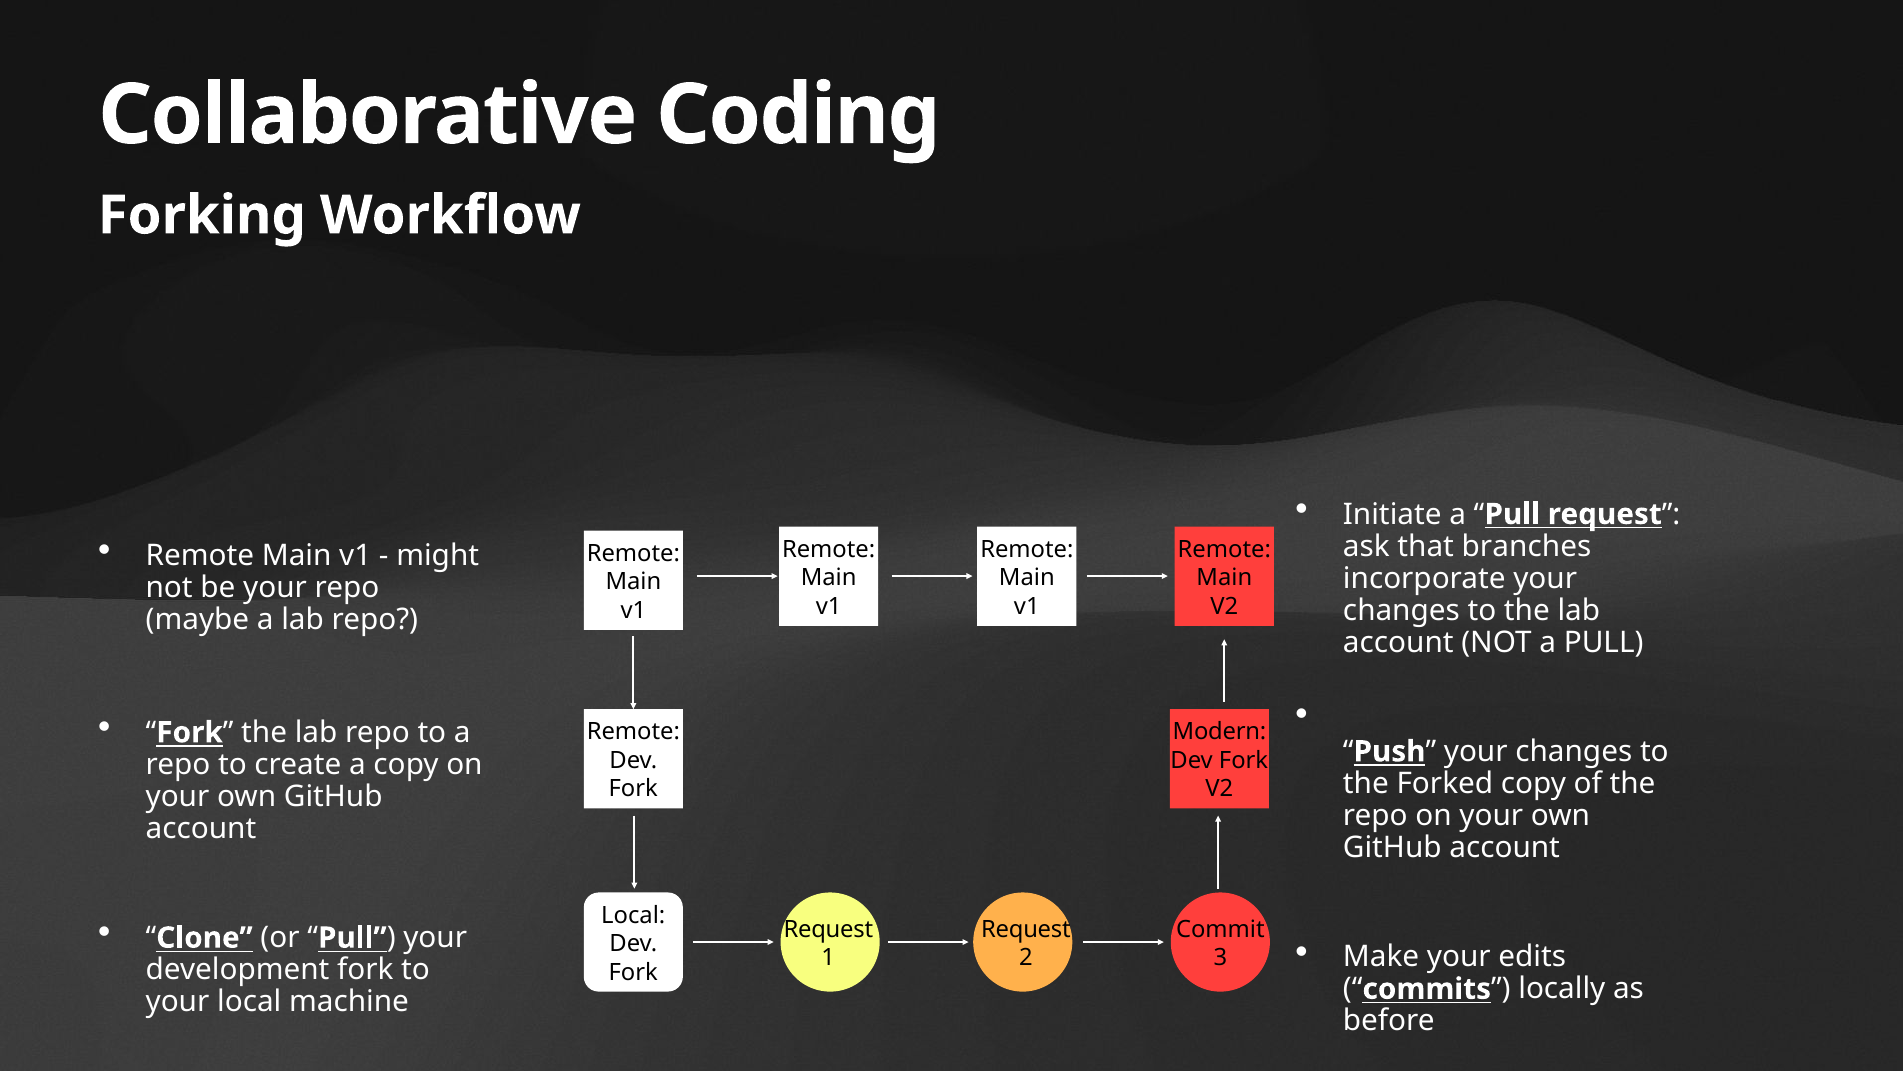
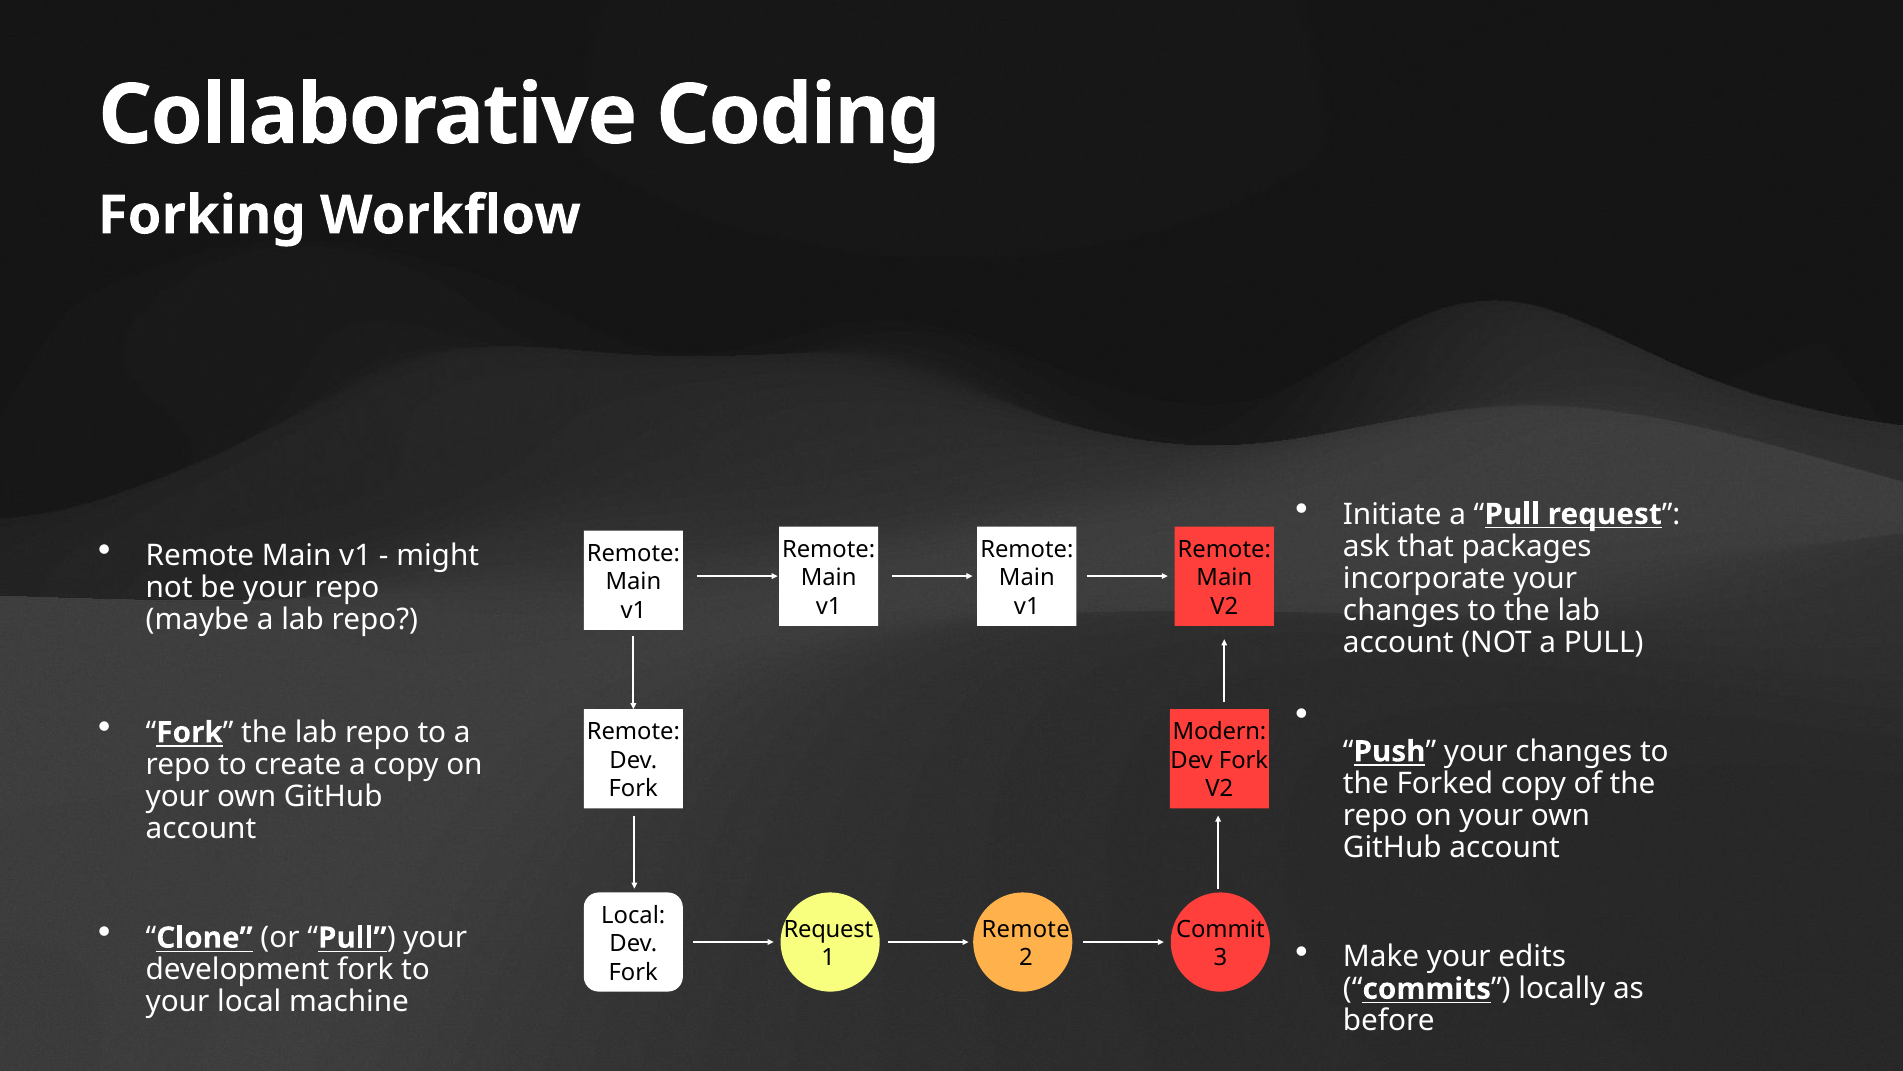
branches: branches -> packages (1527, 546)
Request: Request -> Remote (1026, 929)
